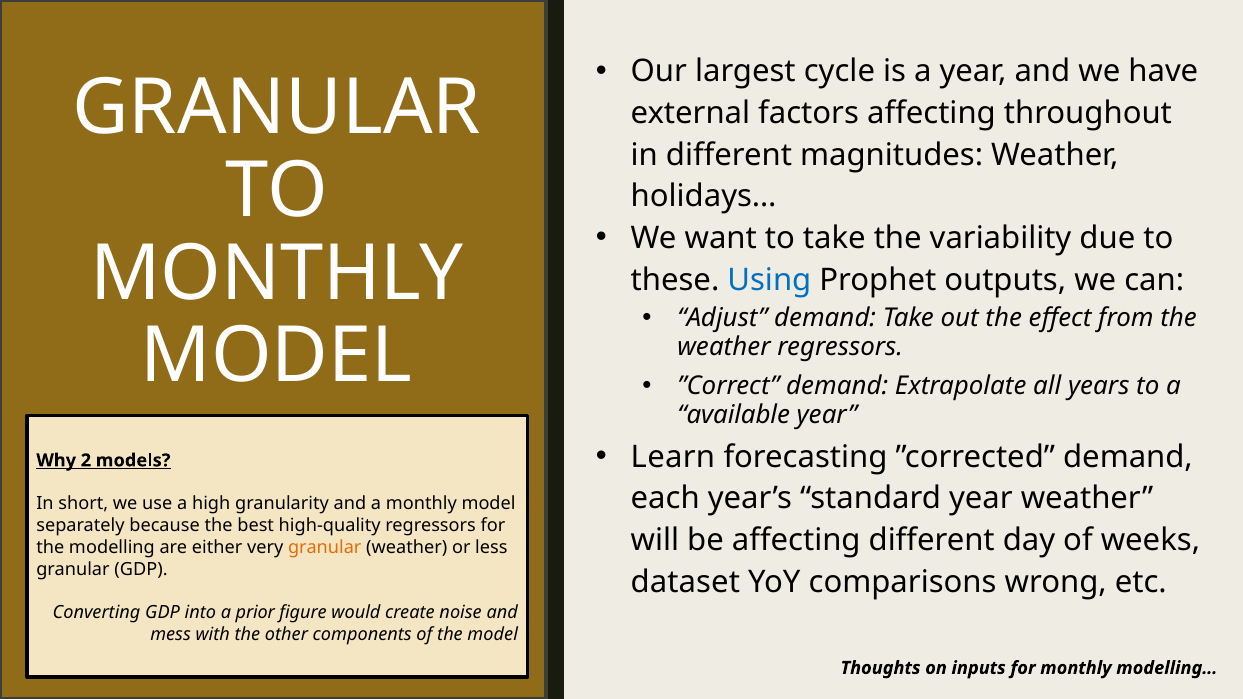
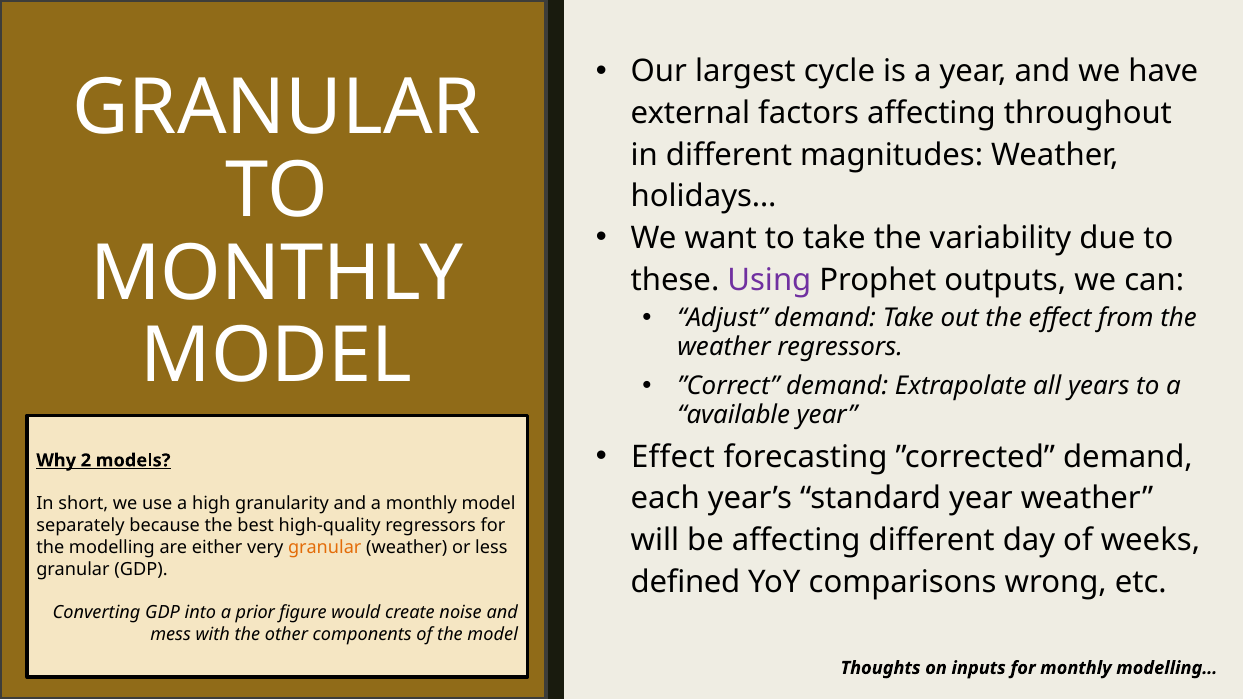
Using colour: blue -> purple (769, 280)
Learn: Learn -> Effect (673, 457)
dataset: dataset -> defined (686, 582)
